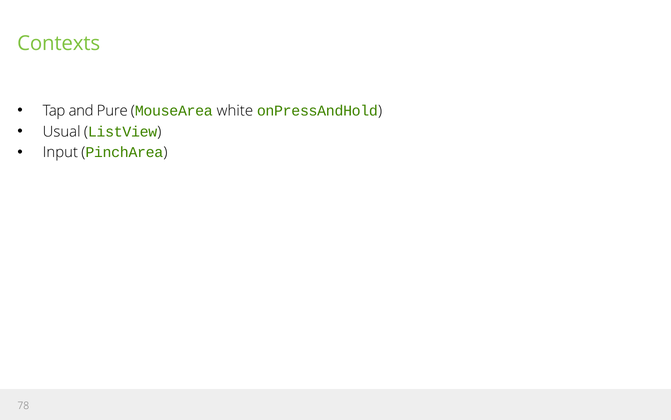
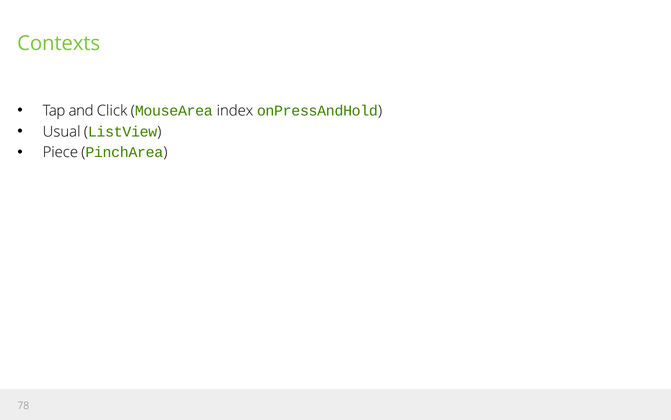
Pure: Pure -> Click (112, 111)
white: white -> index (235, 111)
Input: Input -> Piece (60, 152)
